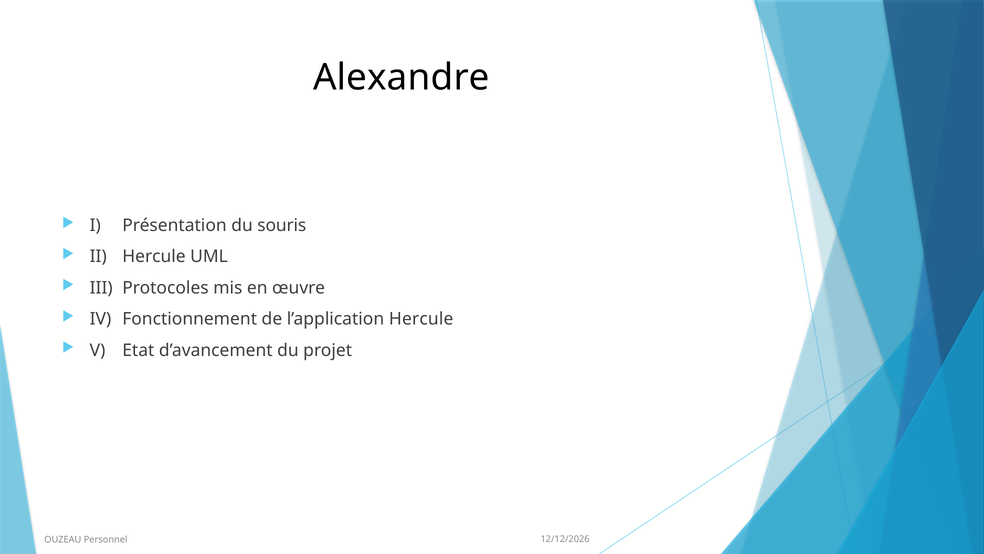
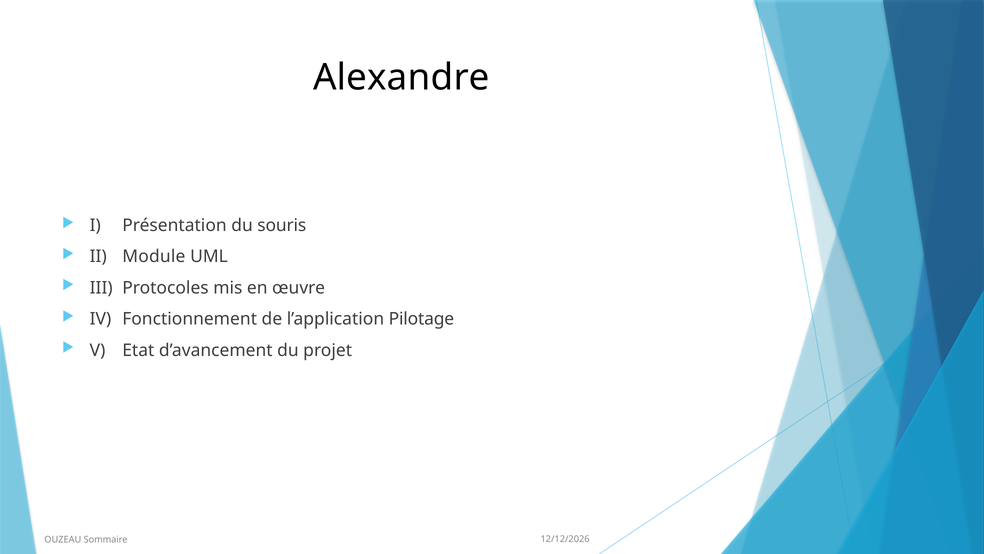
II Hercule: Hercule -> Module (154, 256)
l’application Hercule: Hercule -> Pilotage (421, 319)
Personnel: Personnel -> Sommaire (106, 539)
